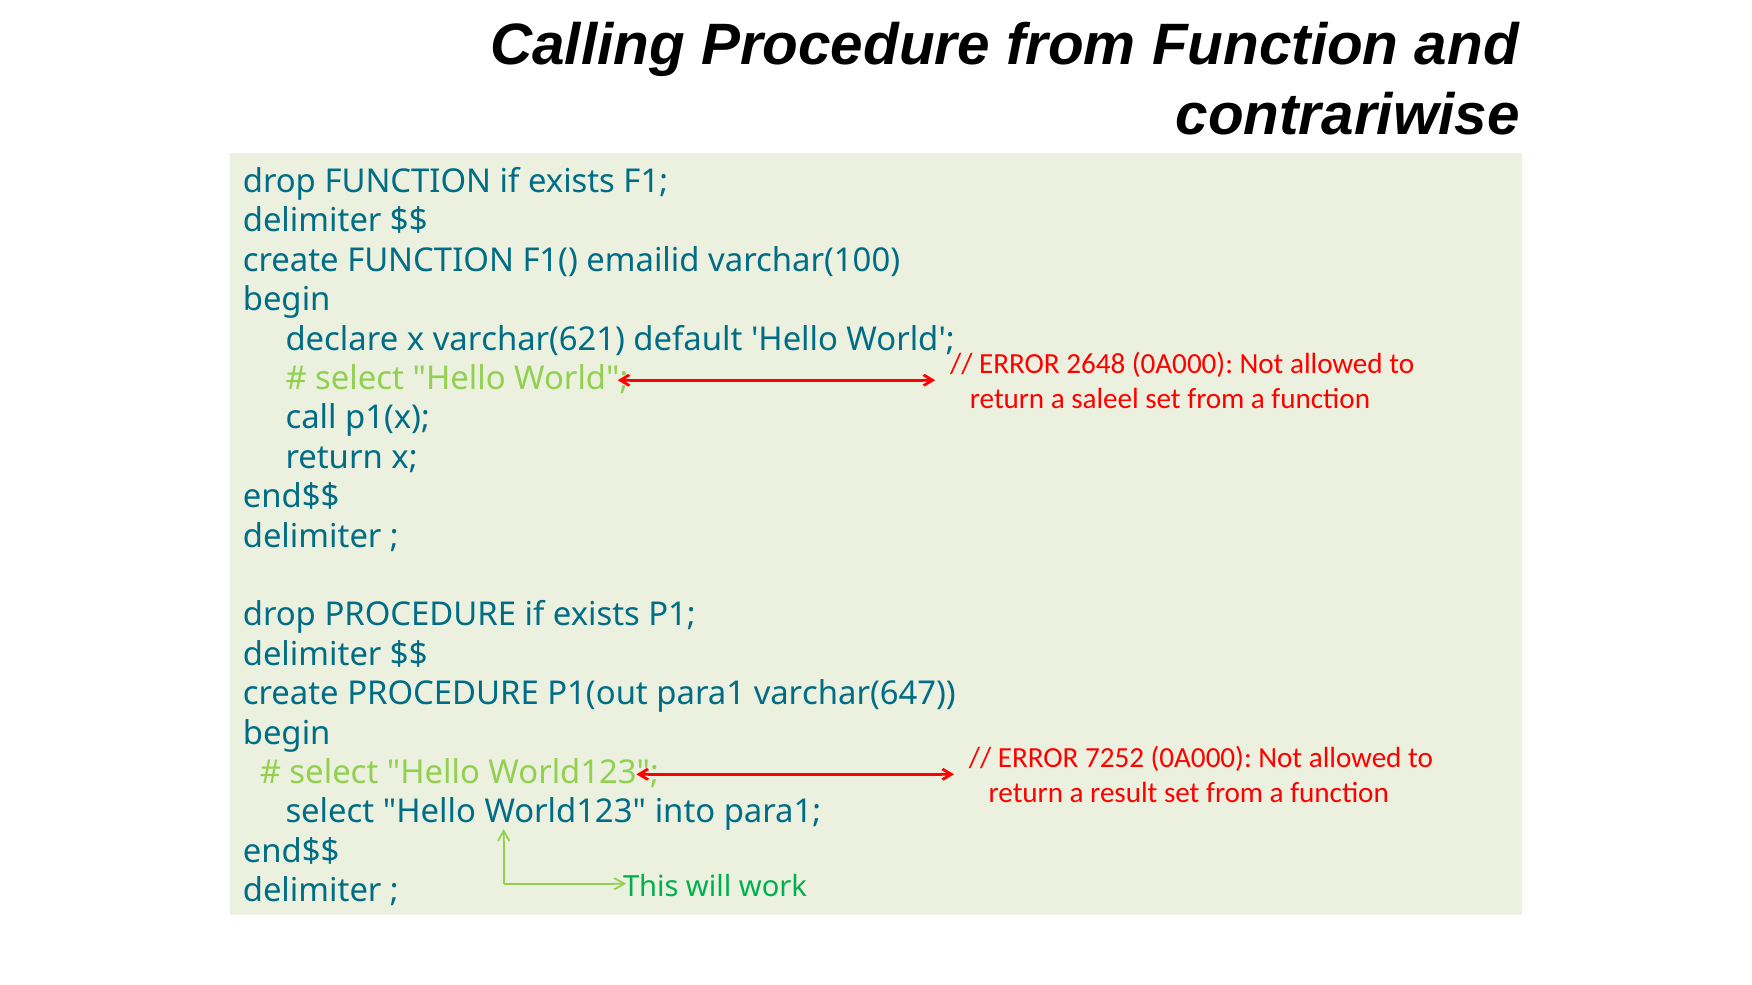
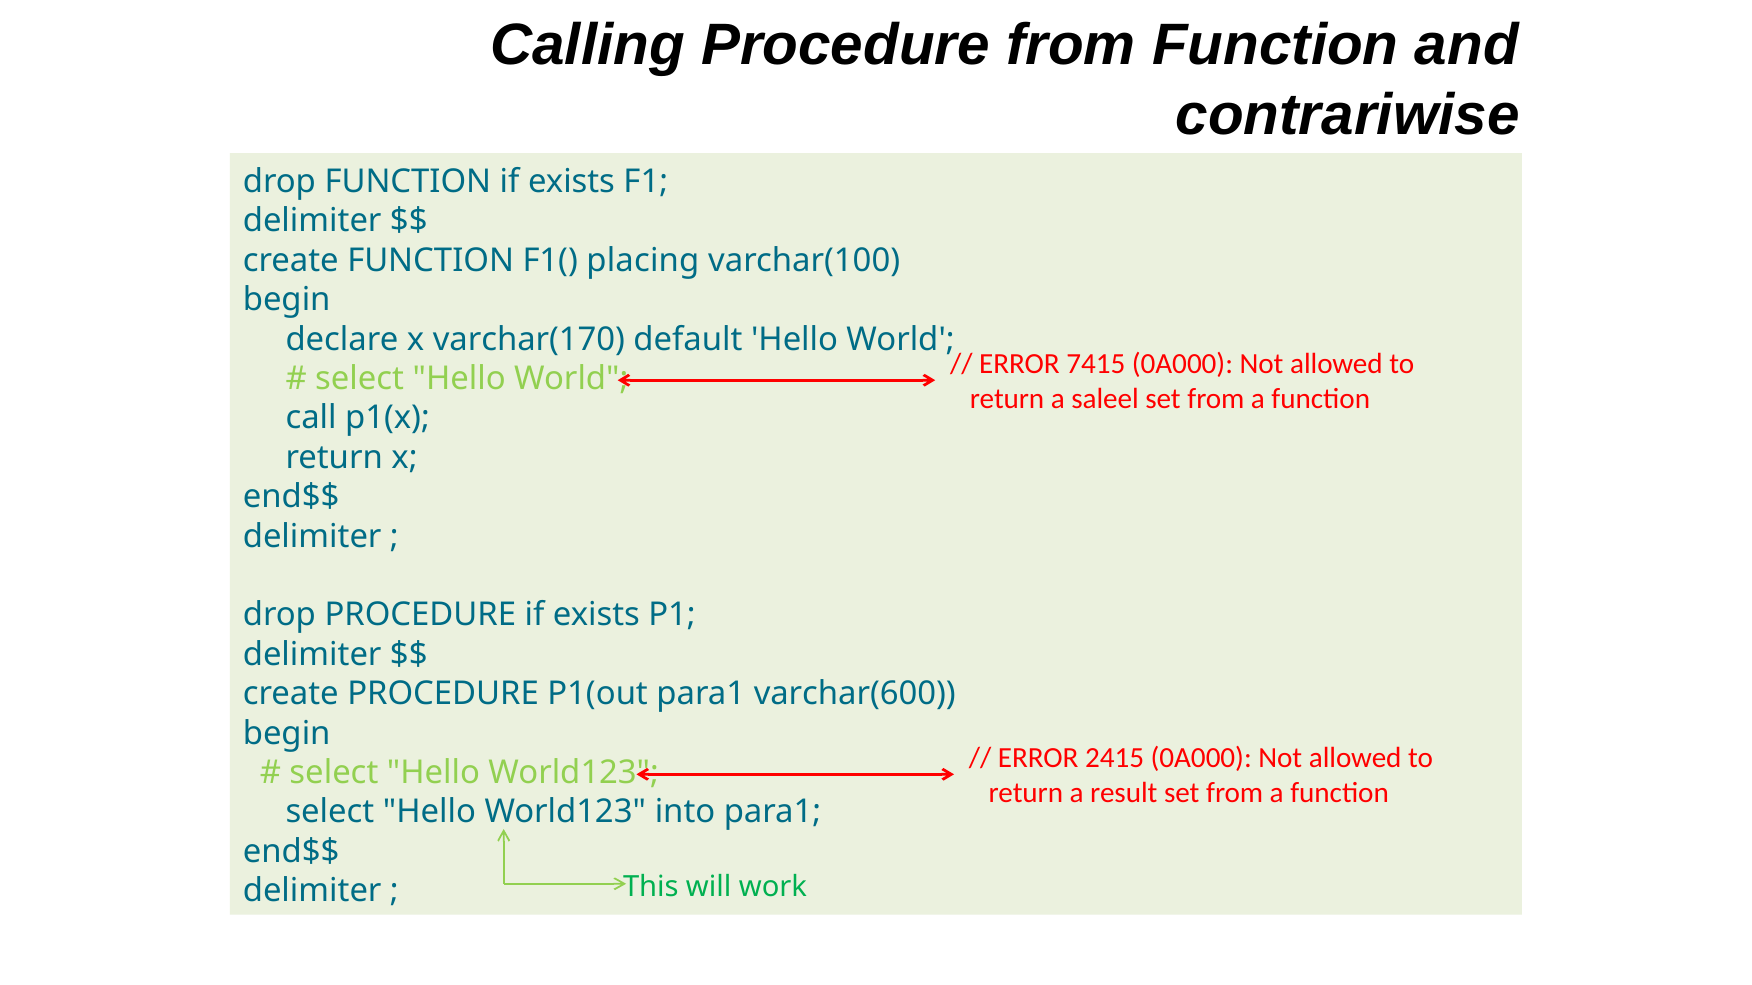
emailid: emailid -> placing (643, 261)
varchar(621: varchar(621 -> varchar(170 (529, 339)
2648: 2648 -> 7415 (1096, 364)
varchar(647: varchar(647 -> varchar(600 (855, 694)
7252: 7252 -> 2415 (1115, 758)
